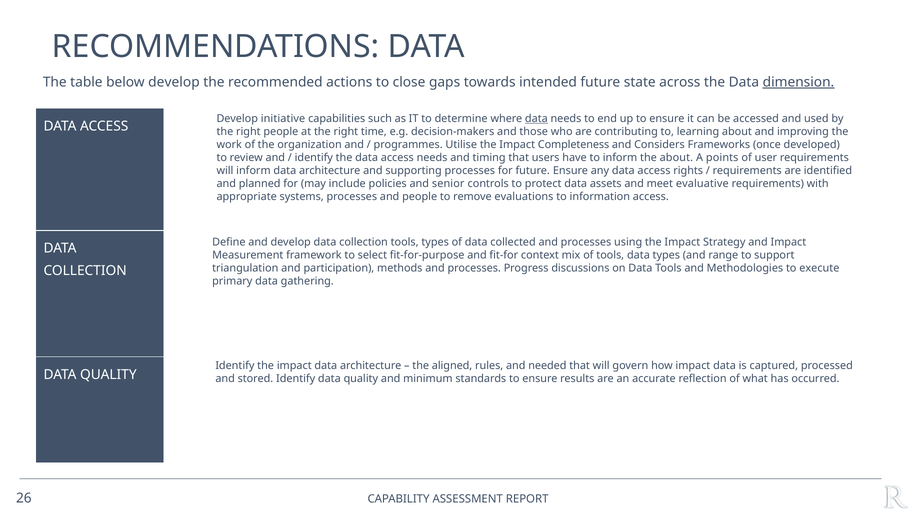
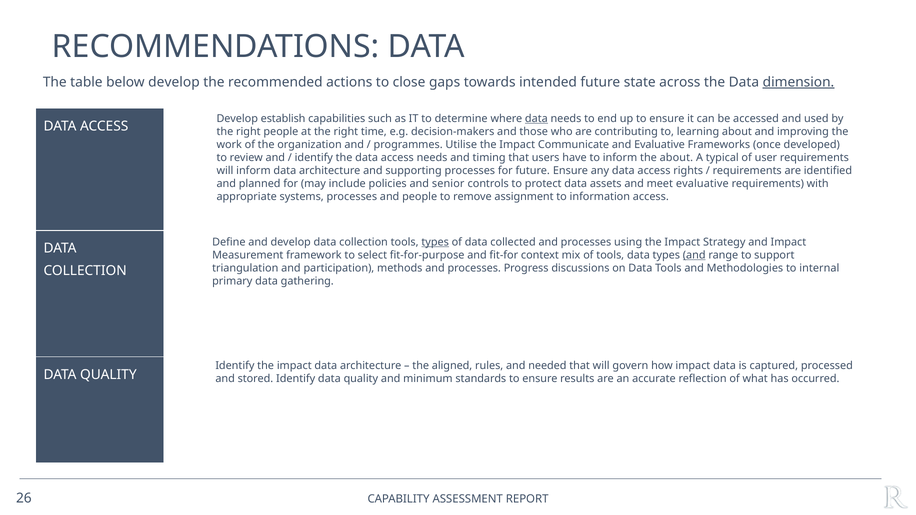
initiative: initiative -> establish (283, 118)
Completeness: Completeness -> Communicate (574, 145)
and Considers: Considers -> Evaluative (659, 145)
points: points -> typical (722, 158)
evaluations: evaluations -> assignment (524, 197)
types underline: none -> present (435, 242)
and underline: none -> present (694, 255)
execute: execute -> internal (819, 268)
